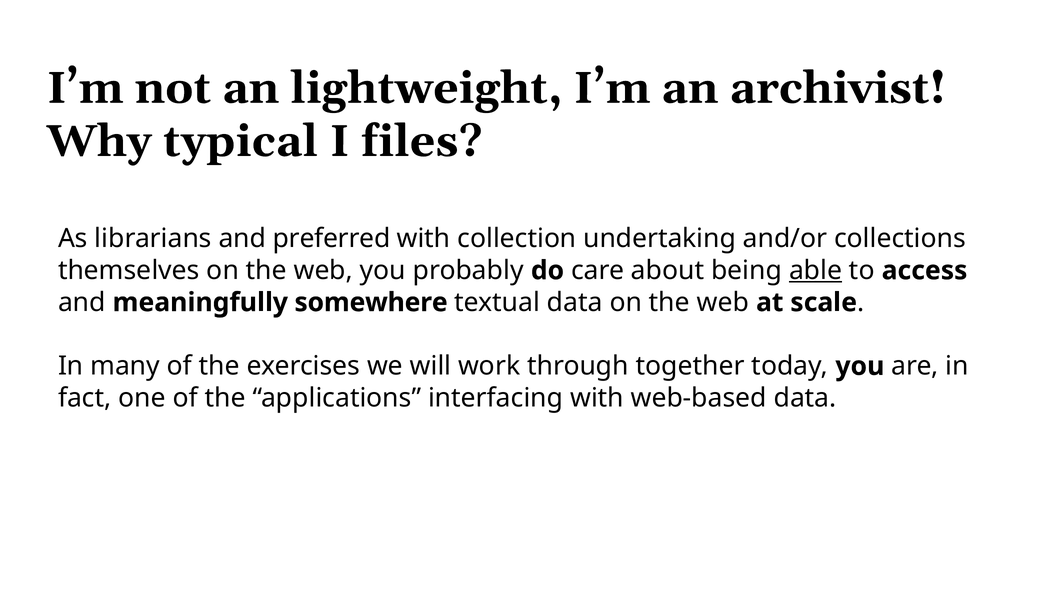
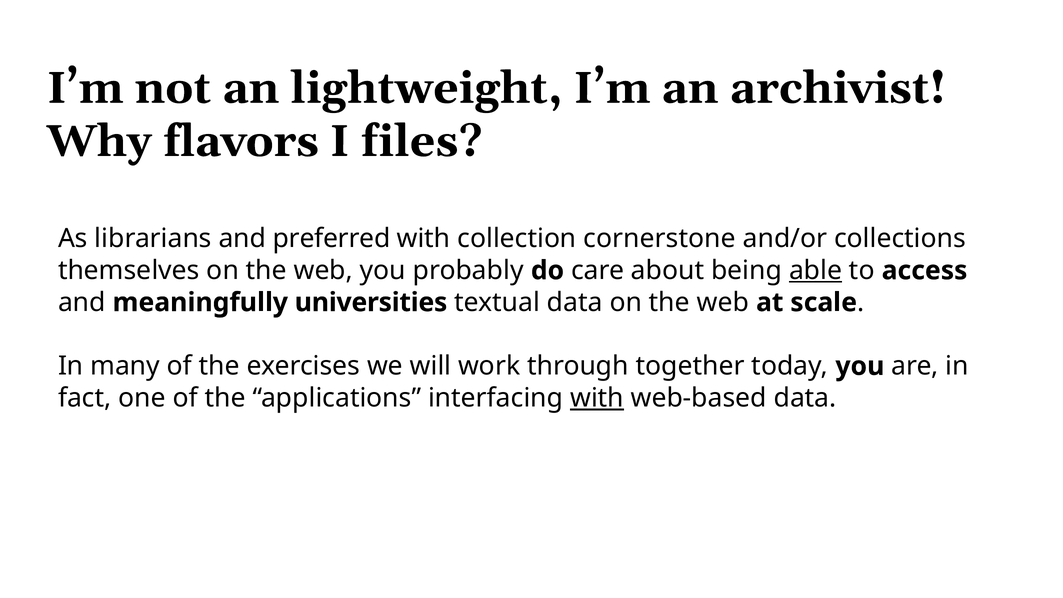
typical: typical -> flavors (241, 141)
undertaking: undertaking -> cornerstone (660, 239)
somewhere: somewhere -> universities (371, 302)
with underline: none -> present (597, 398)
